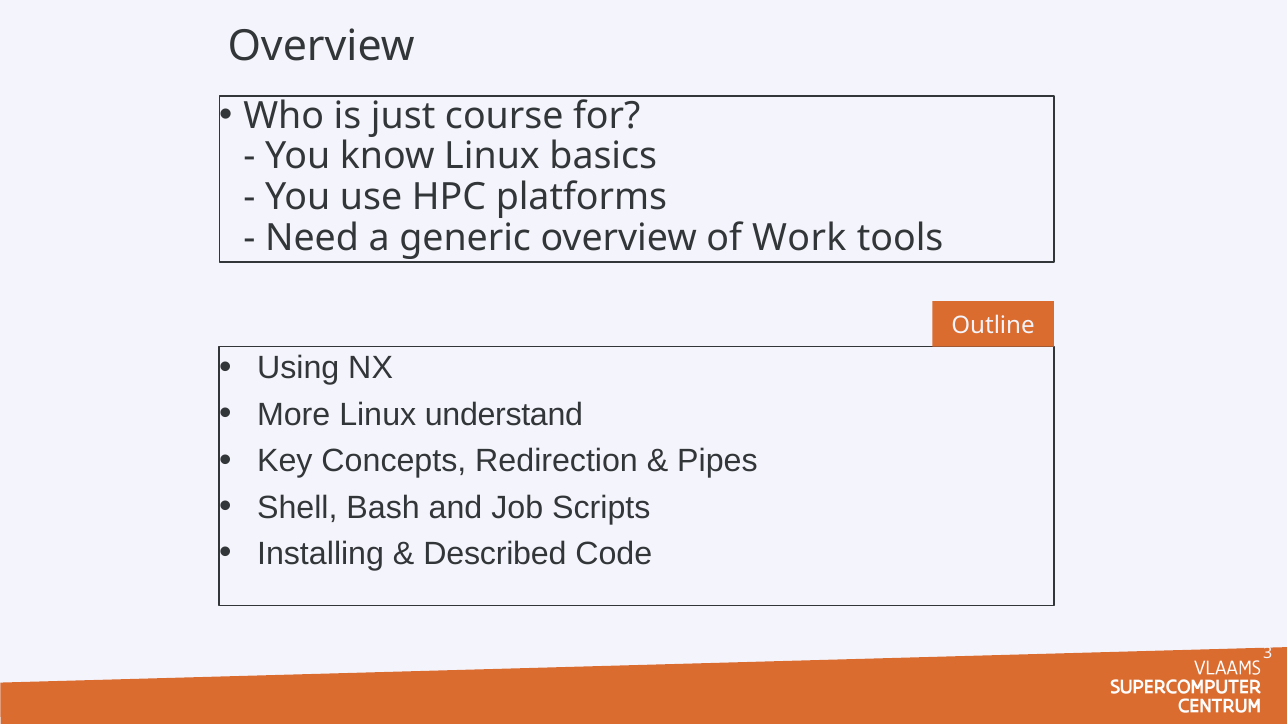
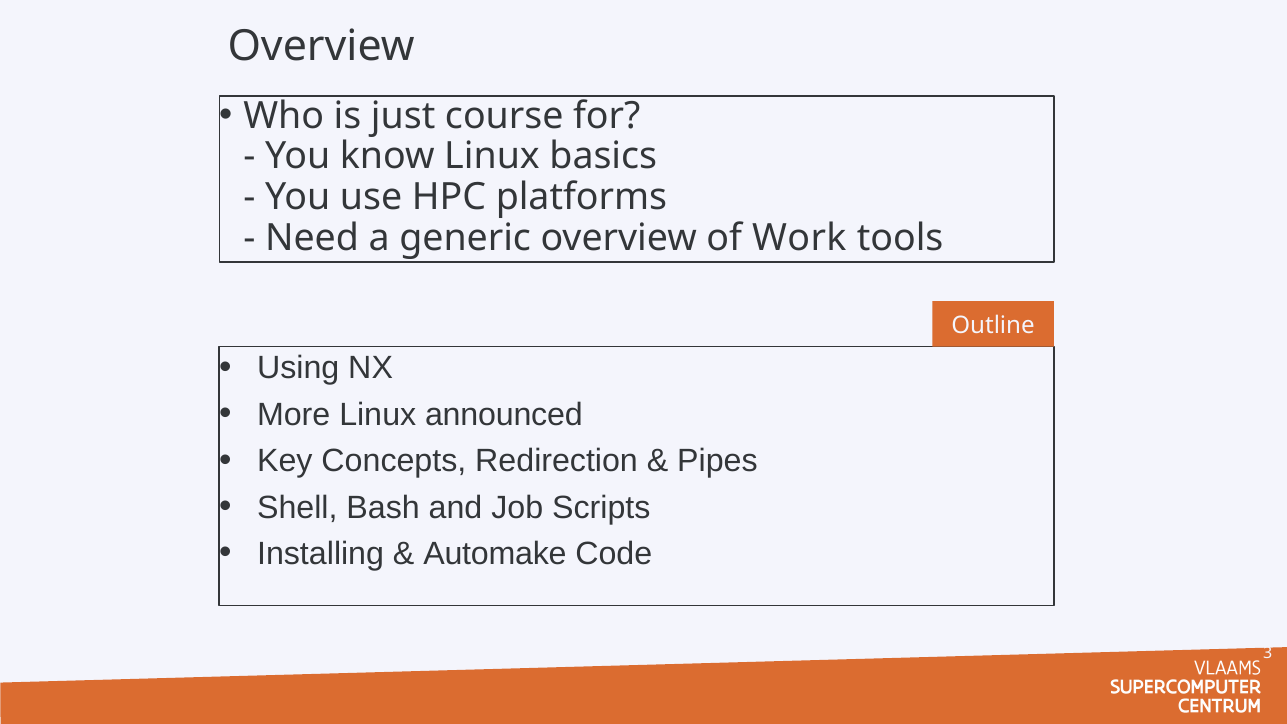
understand: understand -> announced (504, 415)
Described: Described -> Automake (495, 554)
